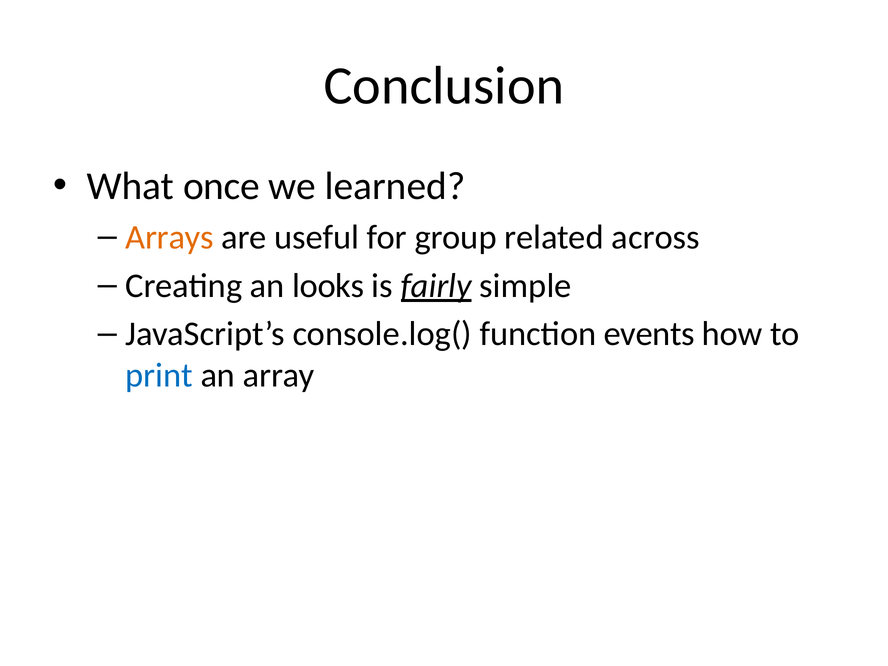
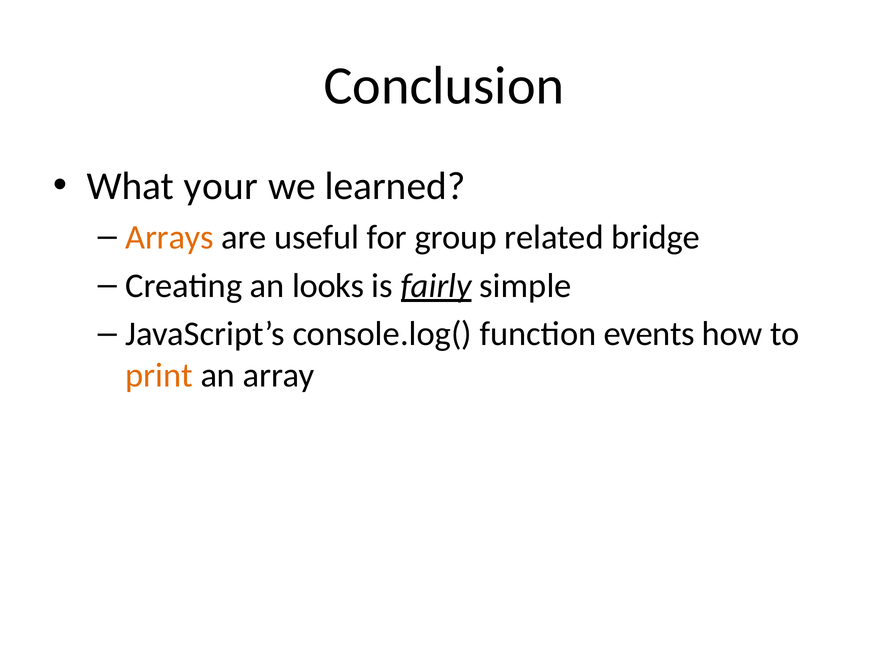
once: once -> your (221, 186)
across: across -> bridge (656, 237)
print colour: blue -> orange (159, 376)
